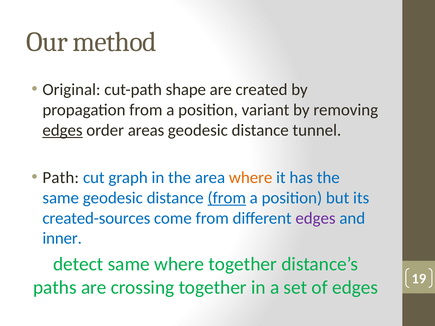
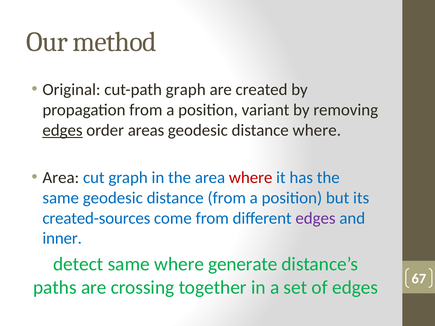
cut-path shape: shape -> graph (186, 90)
distance tunnel: tunnel -> where (317, 130)
Path: Path -> Area (61, 178)
where colour: orange -> red (251, 178)
from underline: present -> none (227, 198)
where together: together -> generate (243, 264)
19: 19 -> 67 (419, 279)
